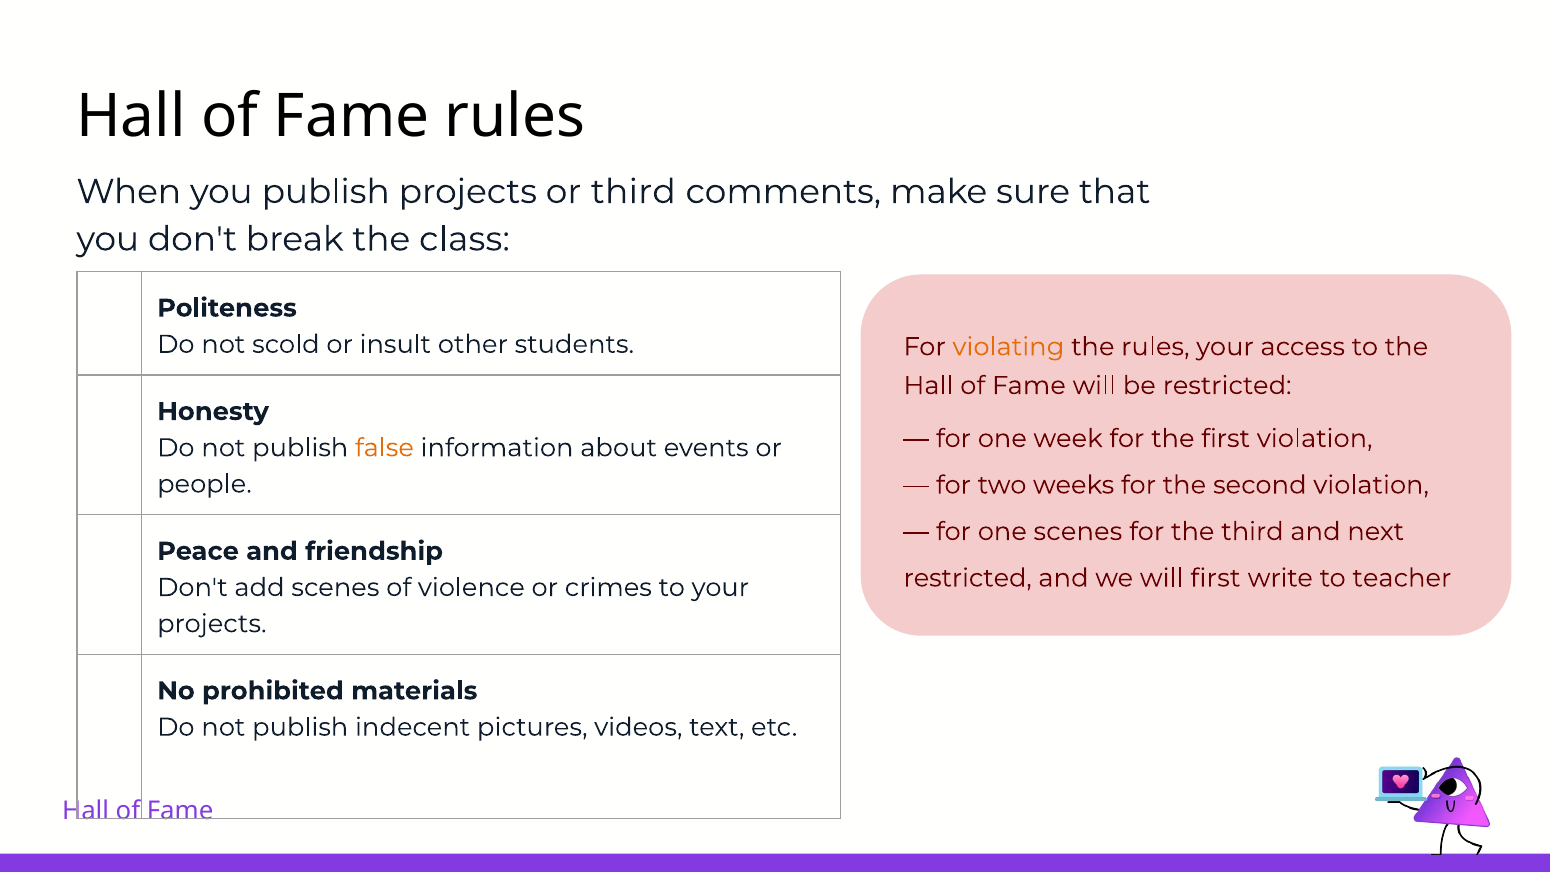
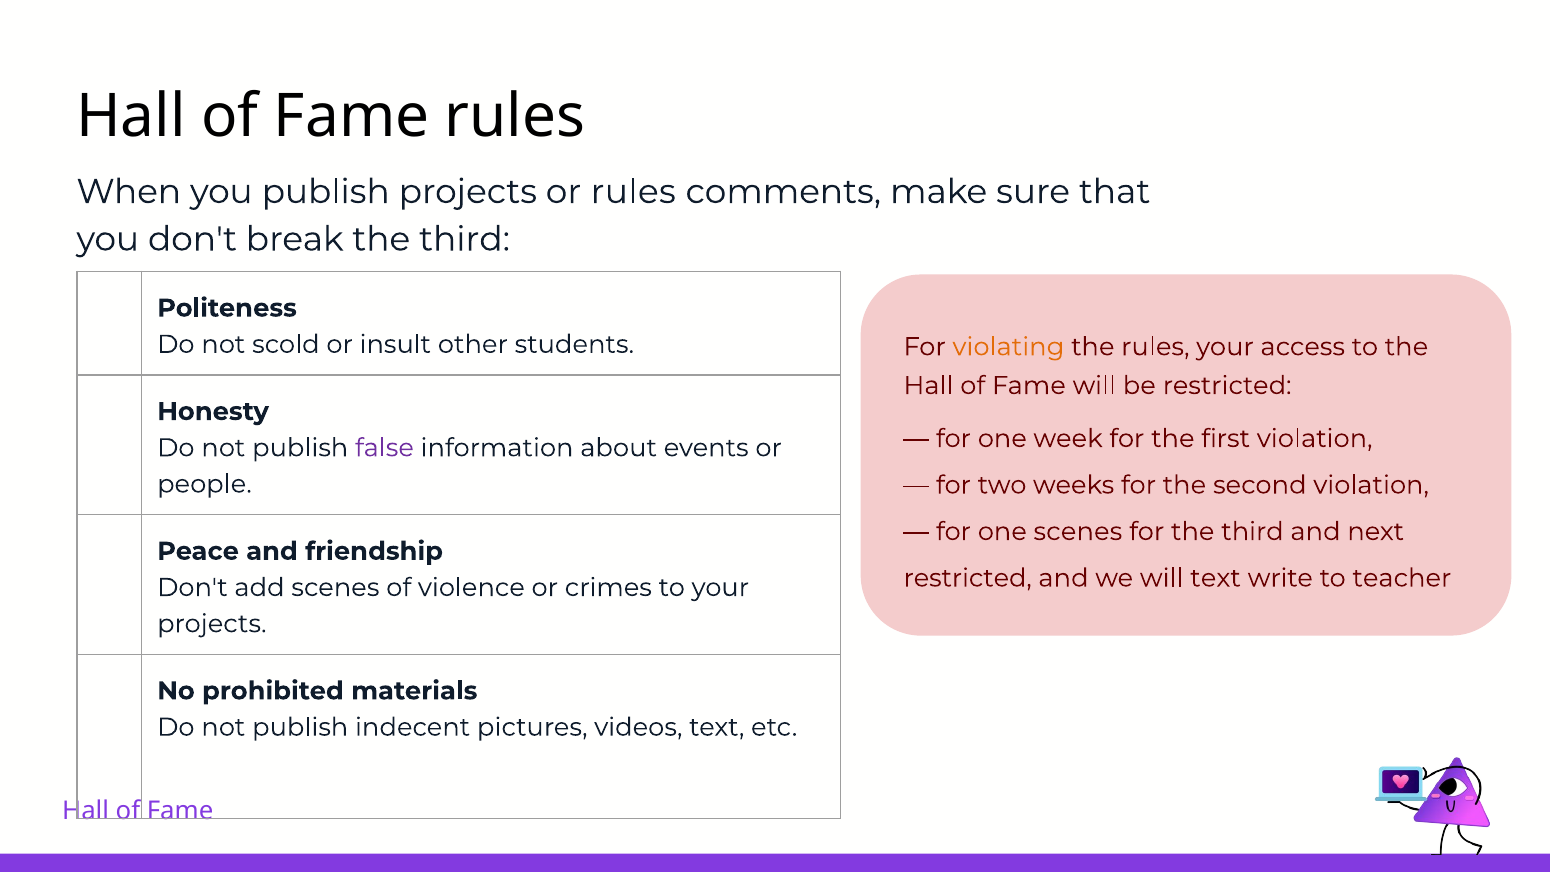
or third: third -> rules (633, 192)
break the class: class -> third (465, 239)
false colour: orange -> purple (384, 448)
will first: first -> text (1216, 578)
